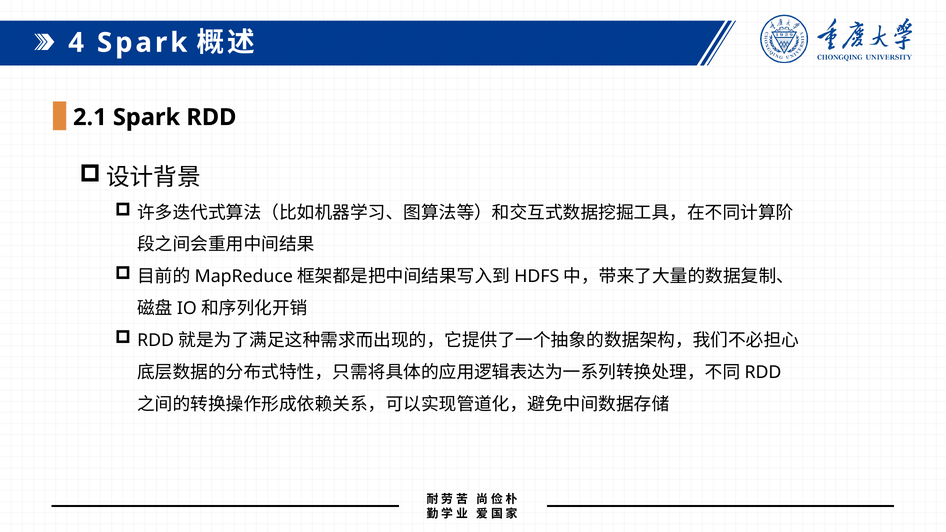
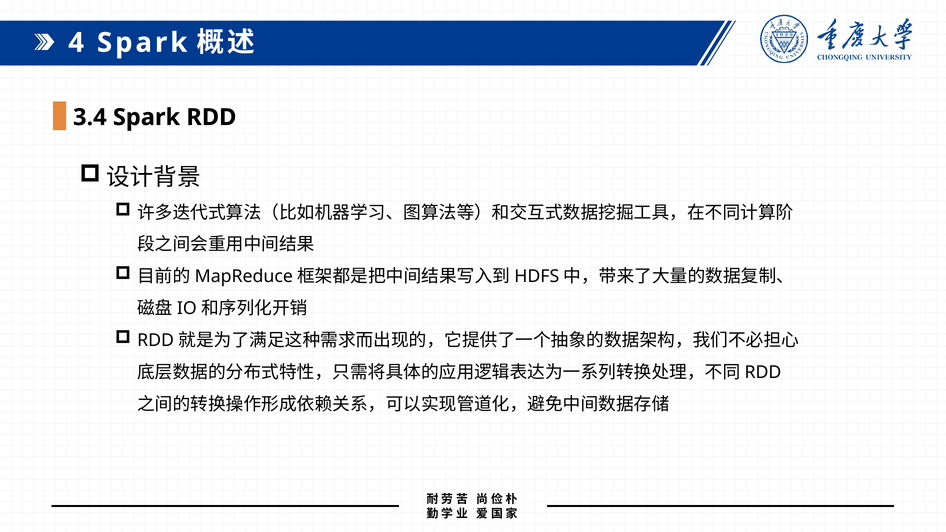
2.1: 2.1 -> 3.4 (90, 117)
